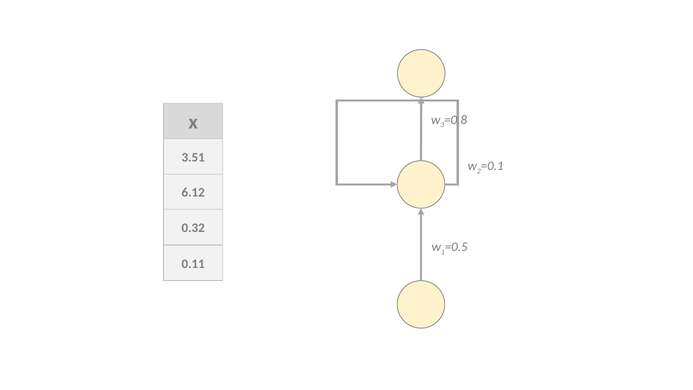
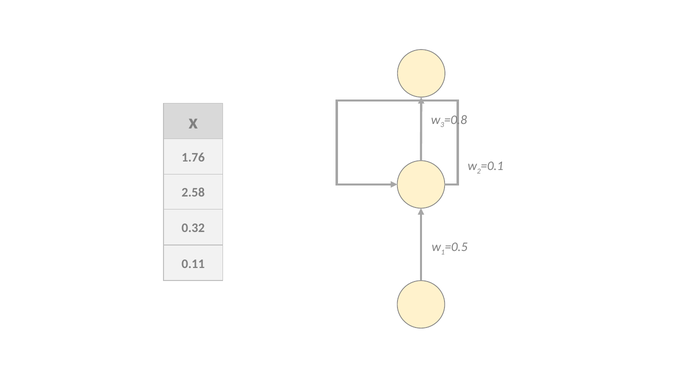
3.51: 3.51 -> 1.76 (193, 157)
6.12: 6.12 -> 2.58 (193, 193)
